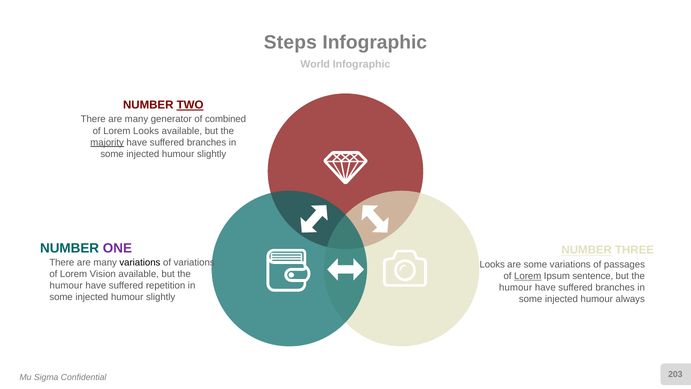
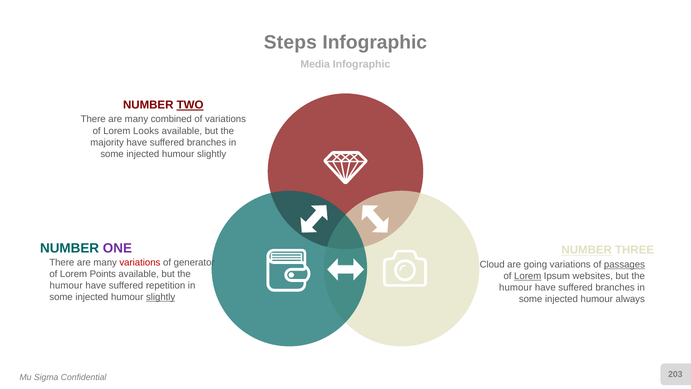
World: World -> Media (315, 64)
generator: generator -> combined (171, 119)
of combined: combined -> variations (226, 119)
majority underline: present -> none (107, 142)
variations colour: black -> red (140, 262)
of variations: variations -> generator (194, 262)
Looks: Looks -> Cloud (492, 264)
are some: some -> going (535, 264)
passages underline: none -> present (624, 264)
Vision: Vision -> Points (103, 274)
sentence: sentence -> websites (593, 276)
slightly underline: none -> present (161, 297)
